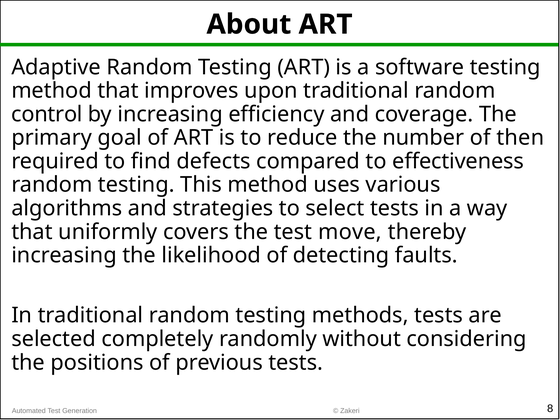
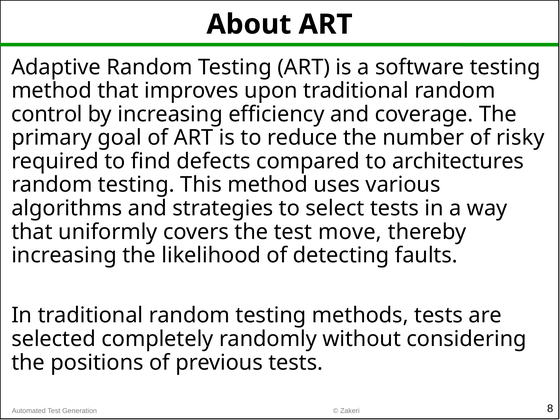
then: then -> risky (520, 138)
effectiveness: effectiveness -> architectures (458, 161)
